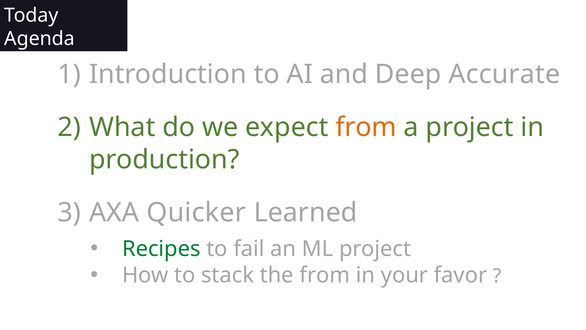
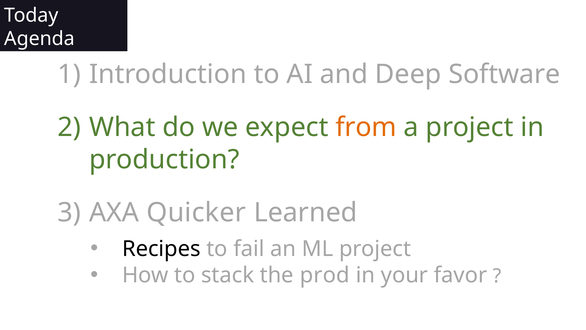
Accurate: Accurate -> Software (504, 74)
Recipes colour: green -> black (161, 249)
the from: from -> prod (325, 275)
